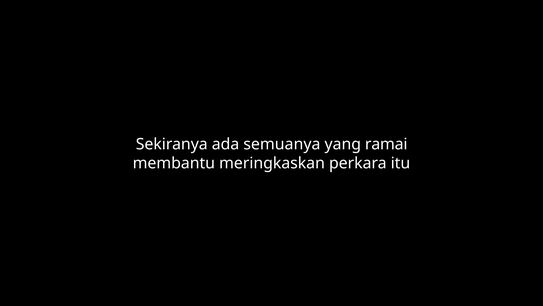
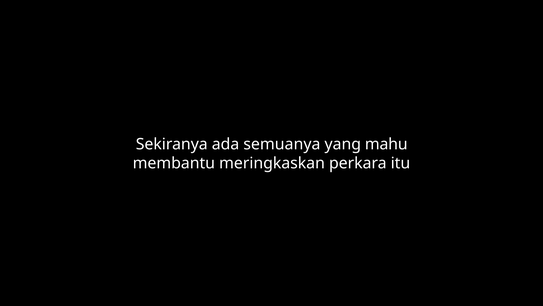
ramai: ramai -> mahu (386, 144)
